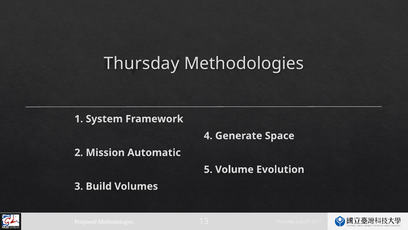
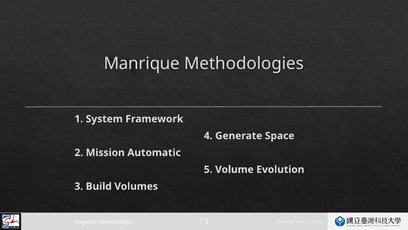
Thursday: Thursday -> Manrique (142, 63)
